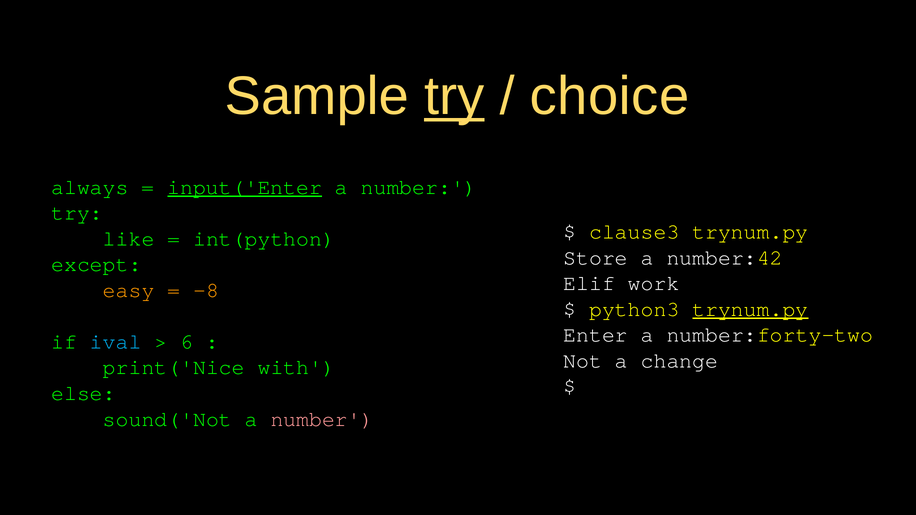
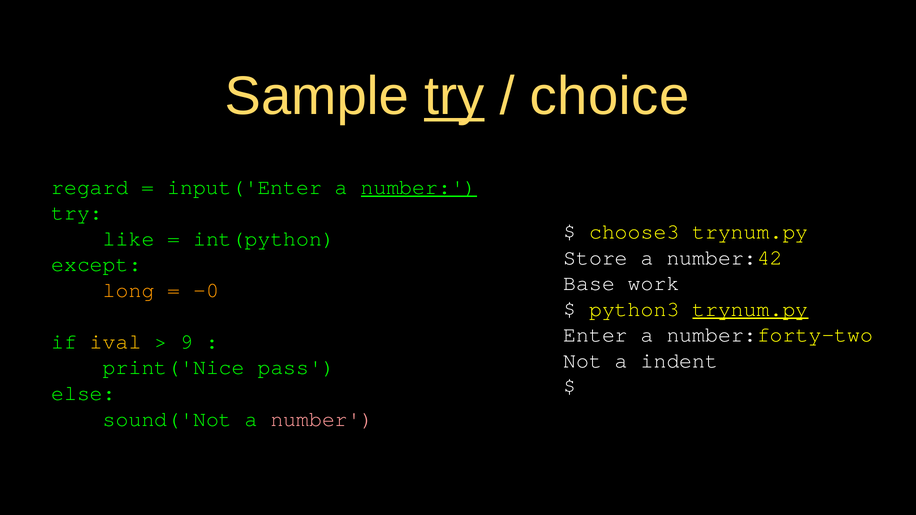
always: always -> regard (90, 187)
input('Enter underline: present -> none (245, 187)
number underline: none -> present (419, 187)
clause3: clause3 -> choose3 (634, 232)
Elif: Elif -> Base (589, 283)
easy: easy -> long (129, 290)
-8: -8 -> -0 (206, 290)
ival colour: light blue -> yellow (116, 342)
6: 6 -> 9 (187, 342)
change: change -> indent (679, 361)
with: with -> pass (296, 368)
